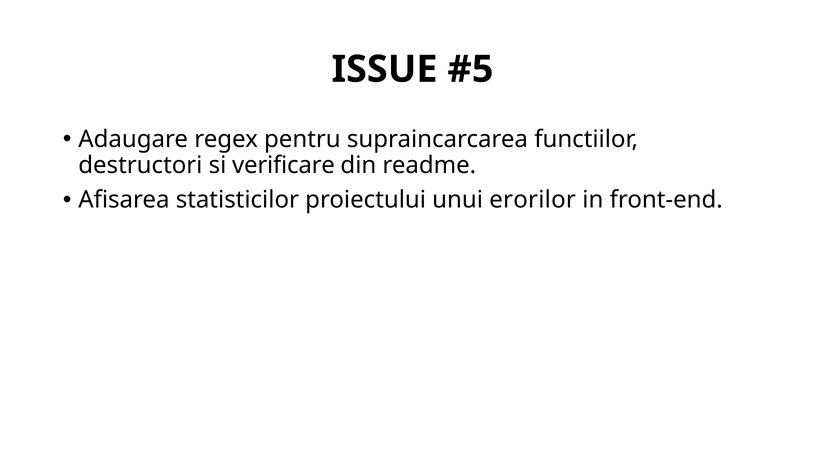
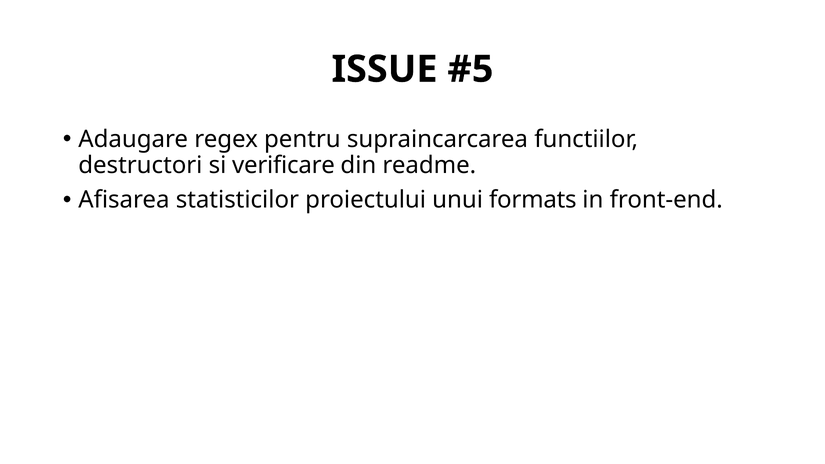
erorilor: erorilor -> formats (533, 200)
